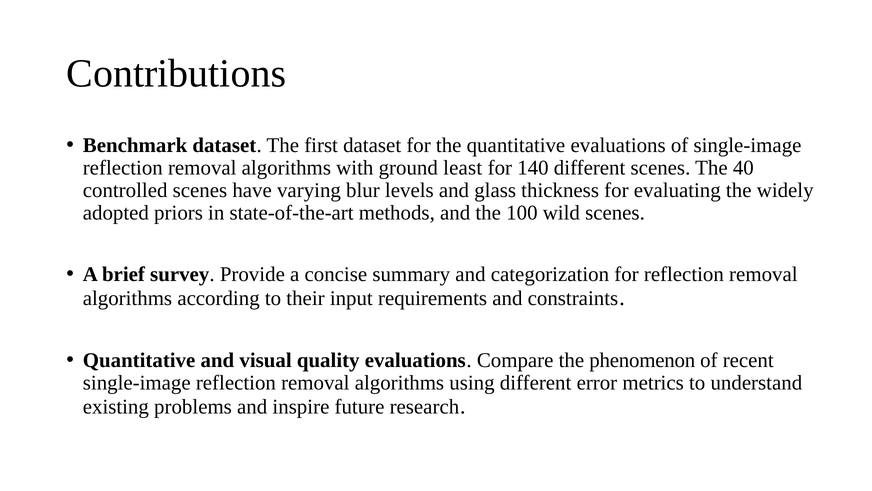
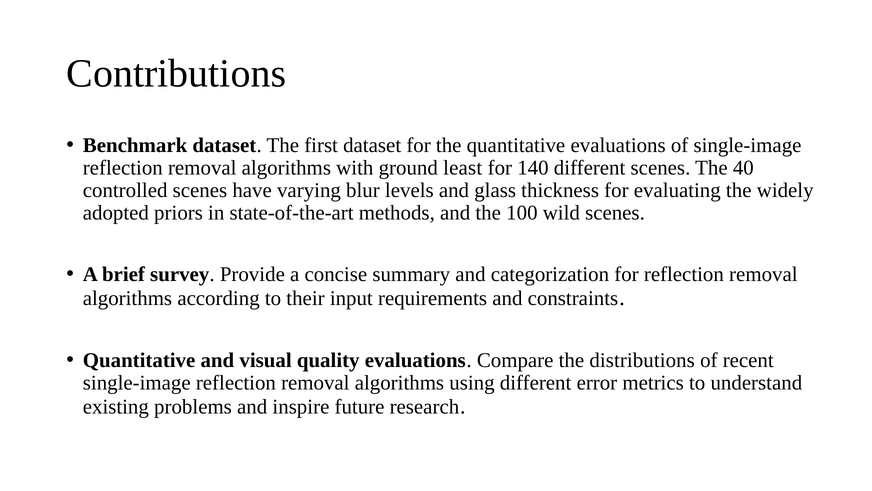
phenomenon: phenomenon -> distributions (642, 360)
